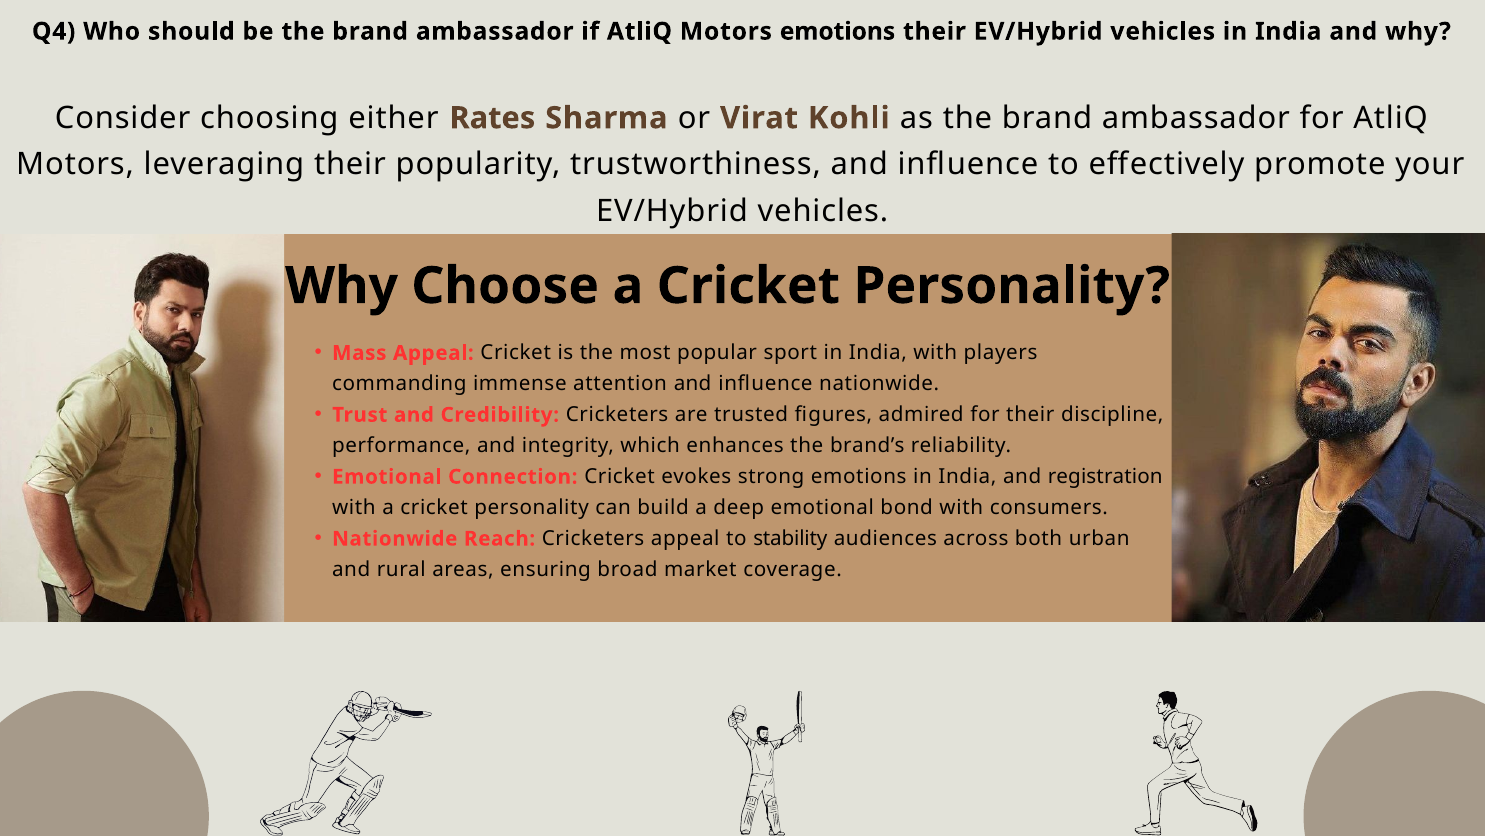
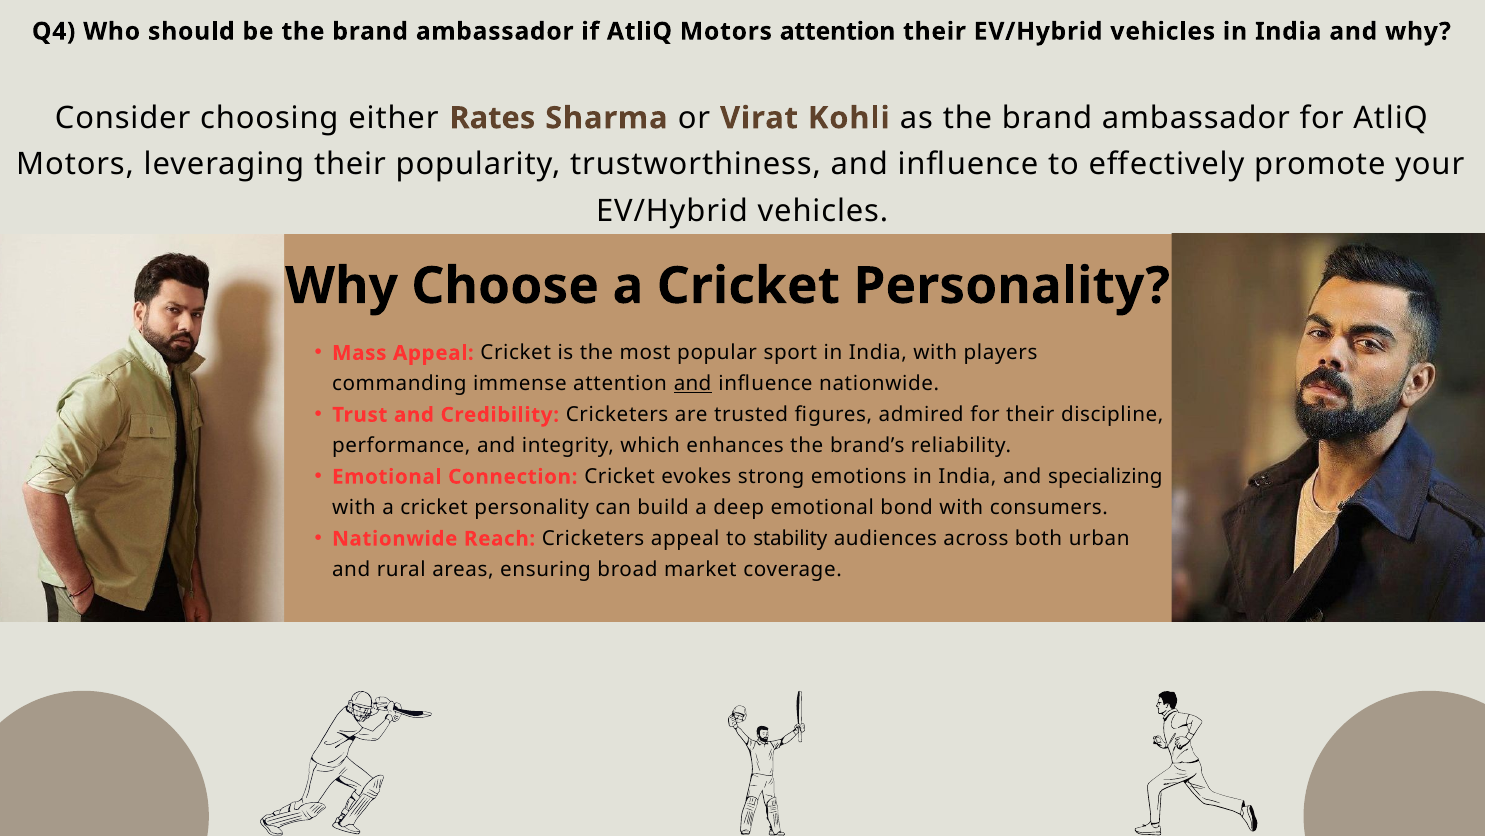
Motors emotions: emotions -> attention (837, 31)
and underline: none -> present (693, 384)
registration: registration -> specializing (1105, 476)
